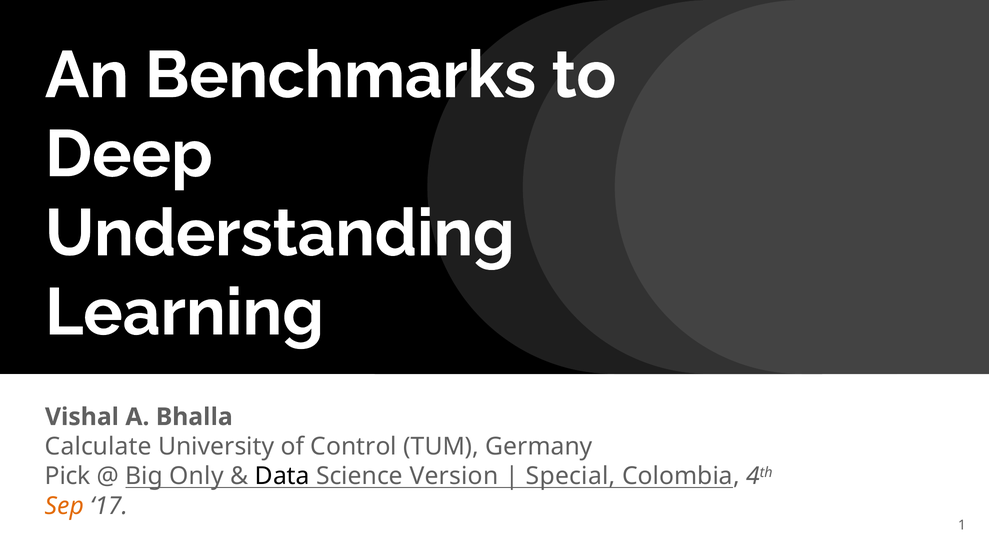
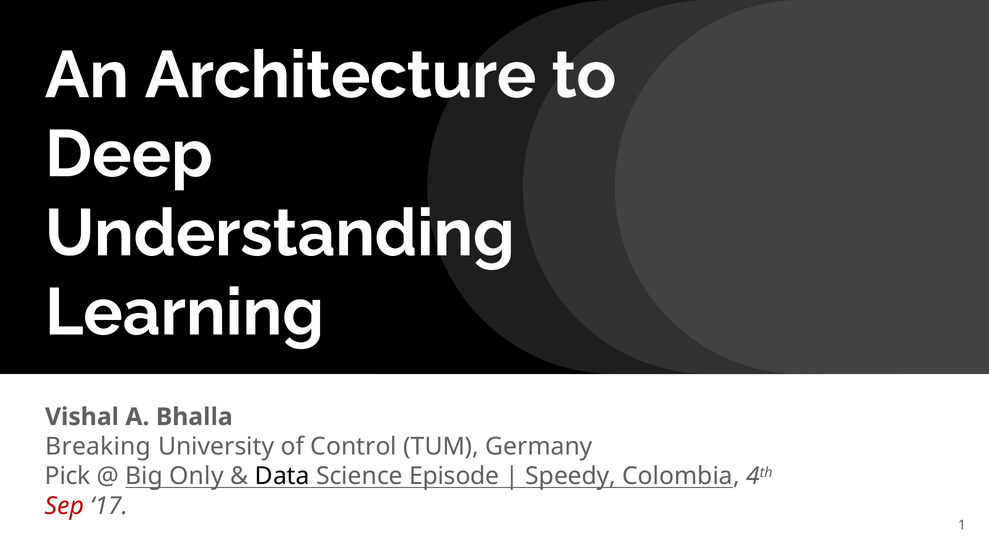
Benchmarks: Benchmarks -> Architecture (341, 75)
Calculate: Calculate -> Breaking (98, 447)
Version: Version -> Episode (454, 477)
Special: Special -> Speedy (571, 477)
Sep colour: orange -> red (65, 506)
